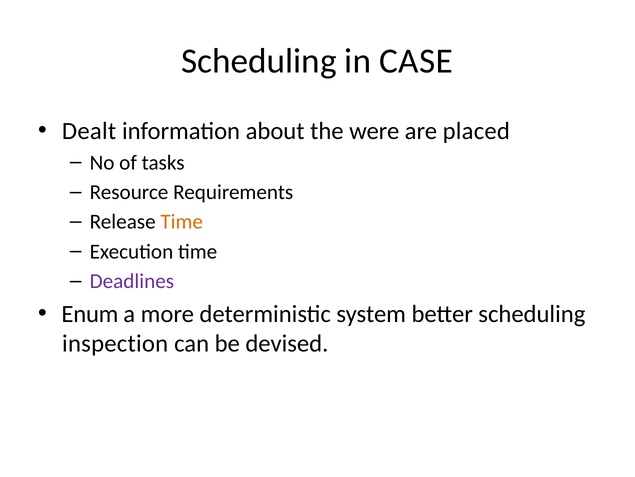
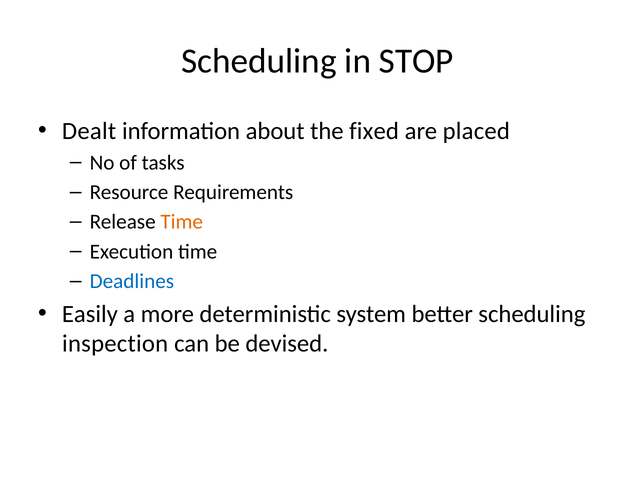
CASE: CASE -> STOP (416, 61)
were: were -> fixed (374, 131)
Deadlines colour: purple -> blue (132, 281)
Enum: Enum -> Easily (90, 314)
